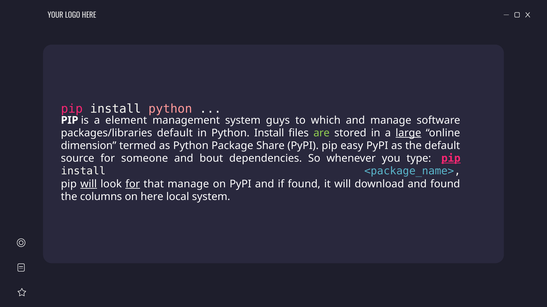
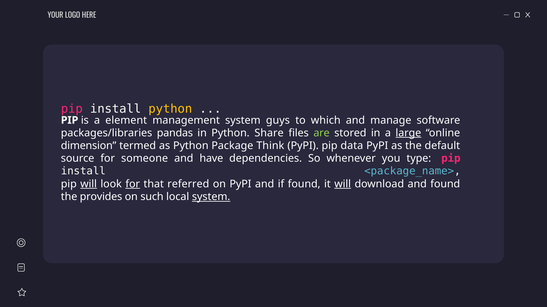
python colour: pink -> yellow (170, 109)
packages/libraries default: default -> pandas (175, 133)
Python Install: Install -> Share (269, 133)
Share: Share -> Think (270, 146)
easy: easy -> data (352, 146)
bout: bout -> have (211, 159)
pip underline: present -> none (451, 159)
that manage: manage -> referred (188, 184)
will underline: none -> present (343, 184)
columns: columns -> provides (101, 197)
on here: here -> such (152, 197)
system underline: none -> present (211, 197)
